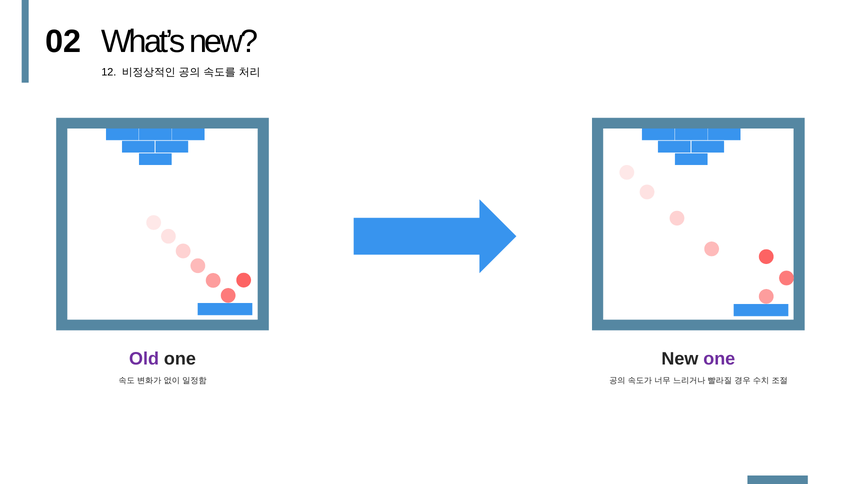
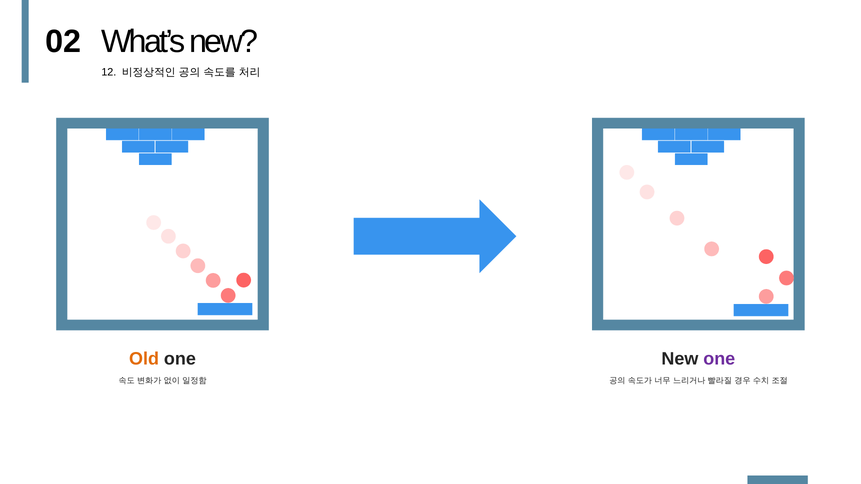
Old colour: purple -> orange (144, 359)
